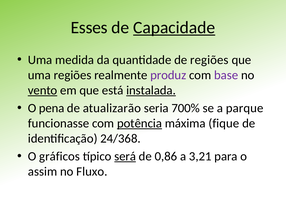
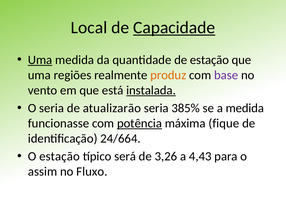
Esses: Esses -> Local (89, 28)
Uma underline: none -> present (40, 60)
de regiões: regiões -> estação (210, 60)
produz colour: purple -> orange (168, 75)
vento underline: present -> none (43, 91)
O pena: pena -> seria (52, 108)
700%: 700% -> 385% (186, 108)
a parque: parque -> medida (245, 108)
24/368: 24/368 -> 24/664 (120, 139)
O gráficos: gráficos -> estação (59, 157)
será underline: present -> none (125, 157)
0,86: 0,86 -> 3,26 (166, 157)
3,21: 3,21 -> 4,43 (200, 157)
